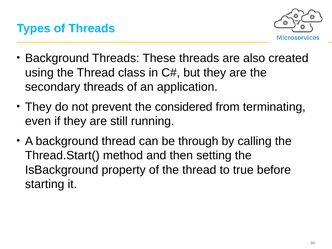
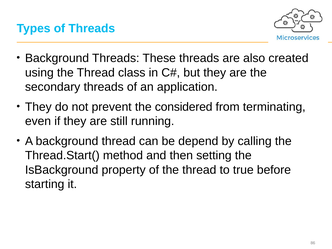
through: through -> depend (198, 141)
